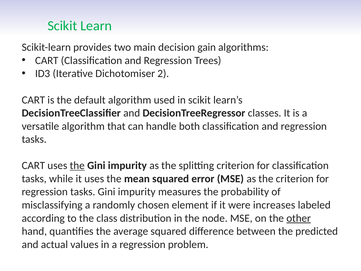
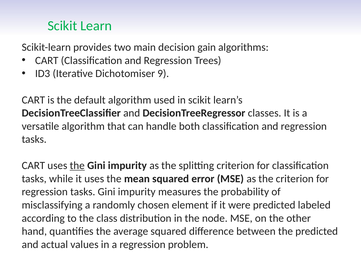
2: 2 -> 9 (163, 74)
were increases: increases -> predicted (274, 205)
other underline: present -> none (299, 218)
